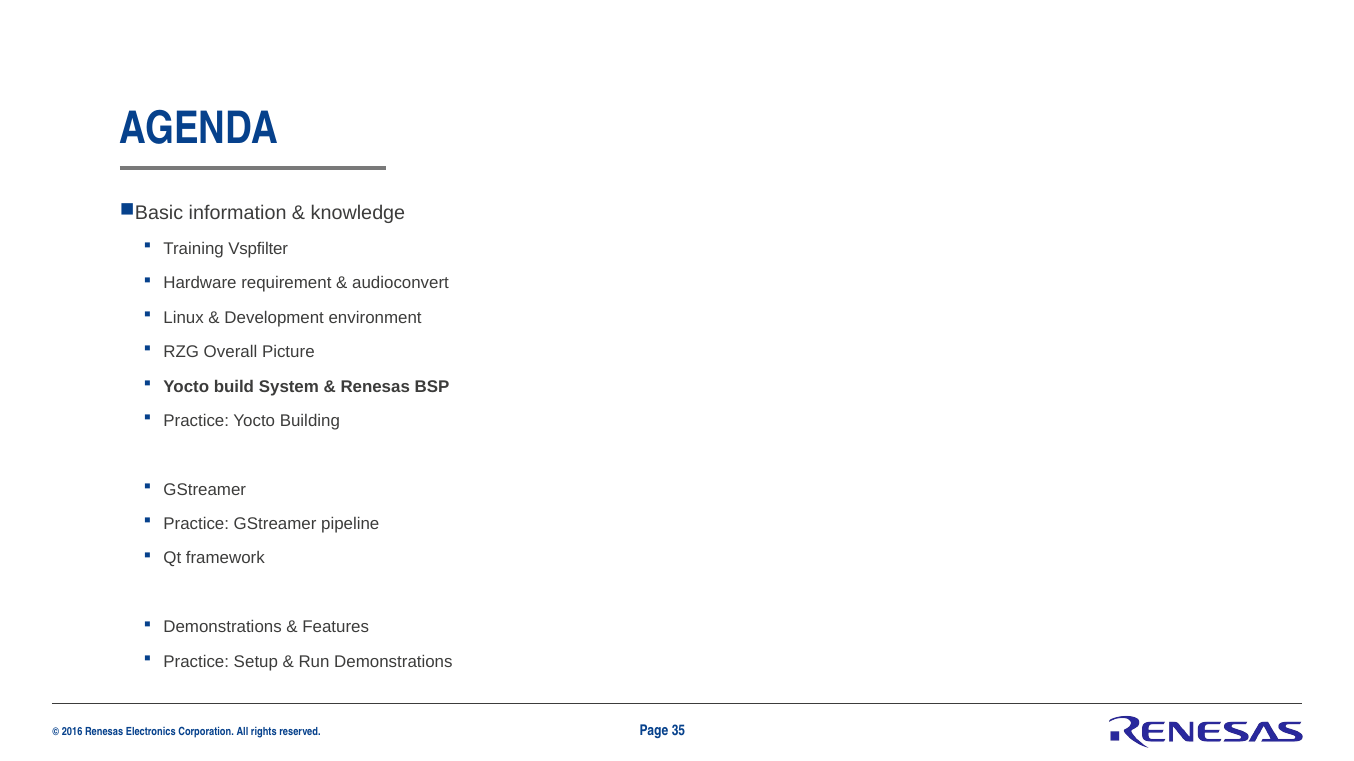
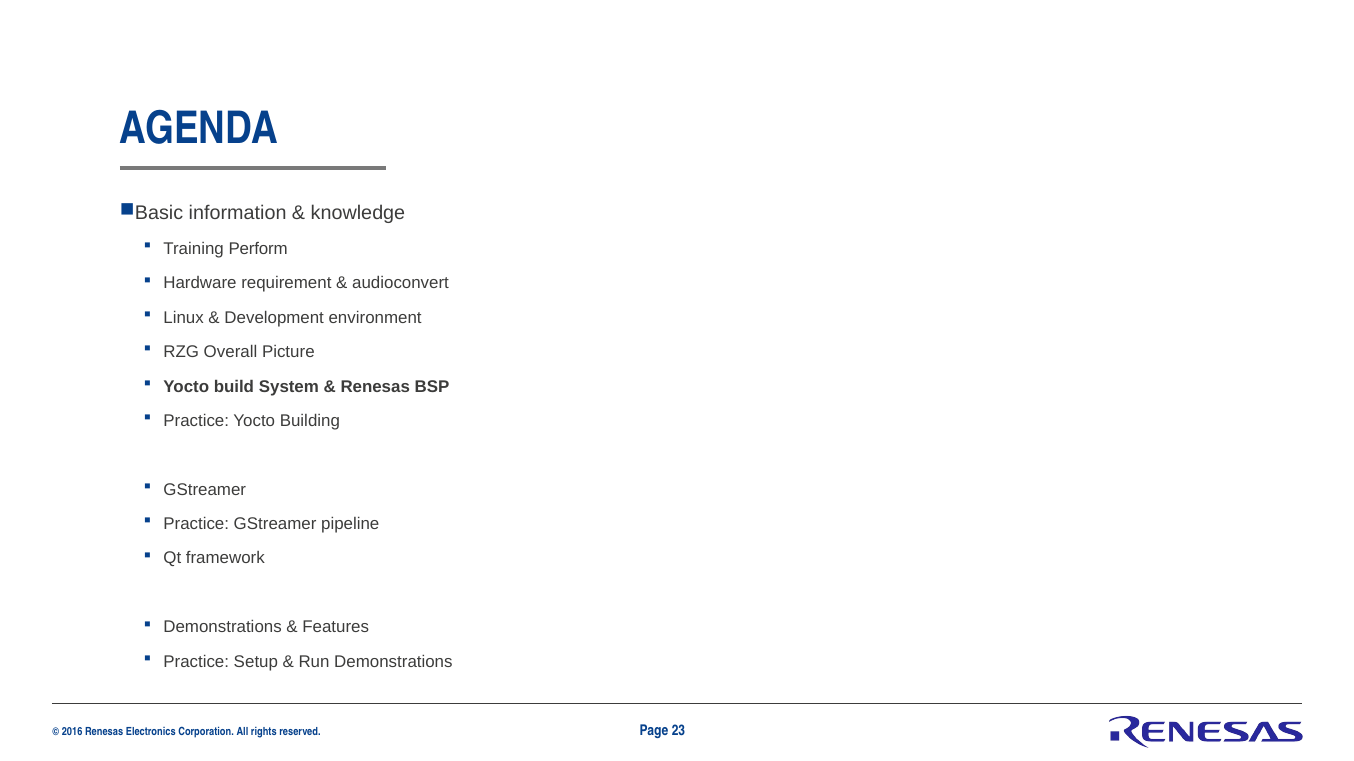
Vspfilter: Vspfilter -> Perform (258, 249)
35: 35 -> 23 (679, 731)
